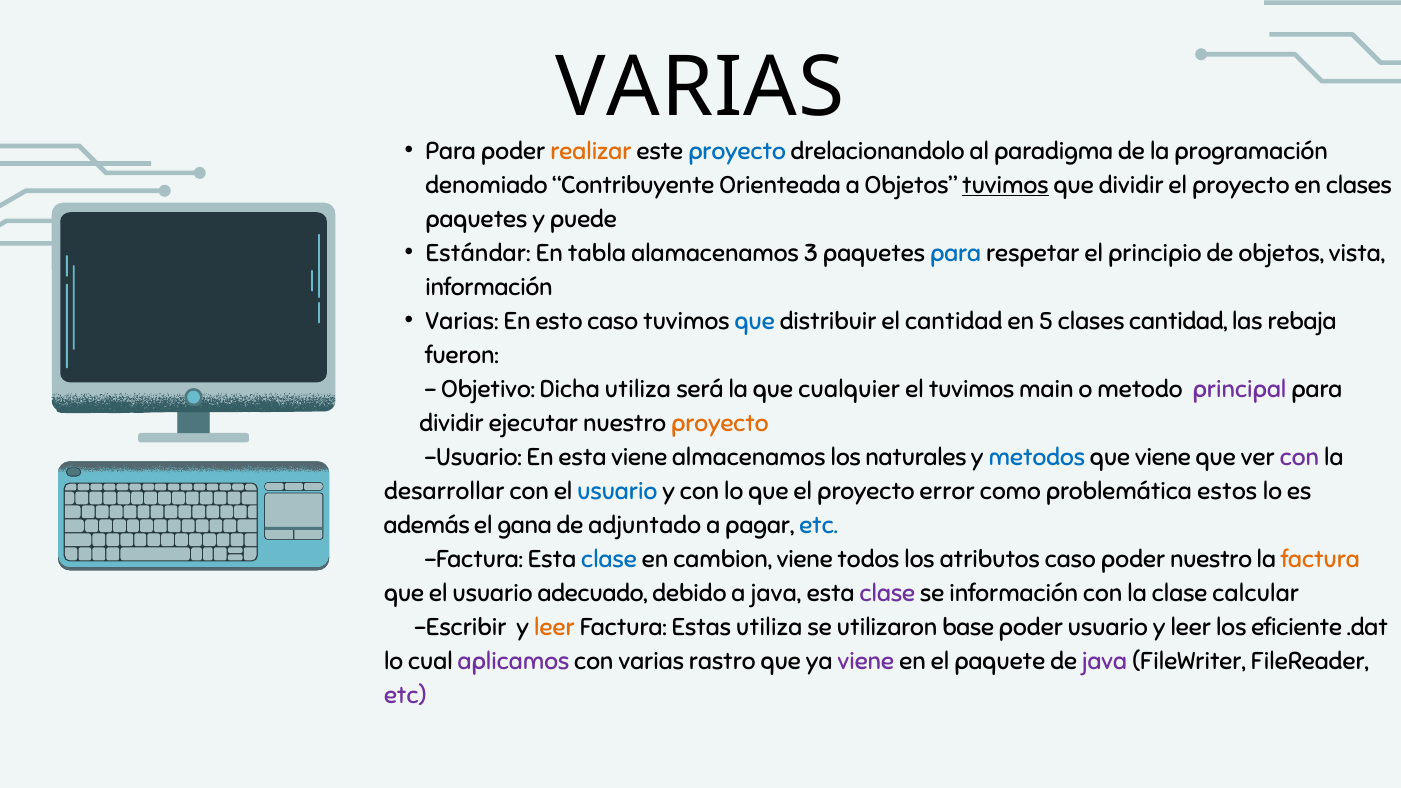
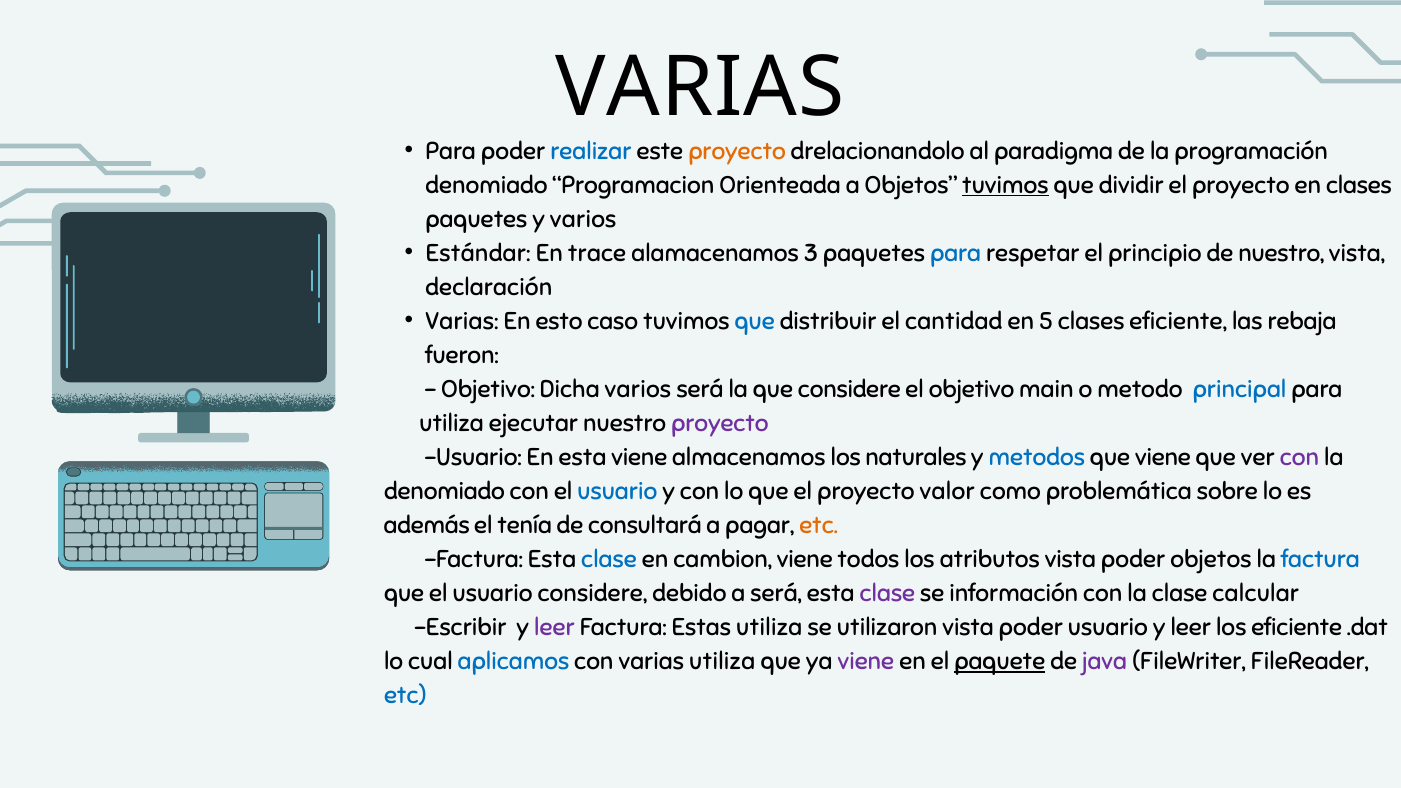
realizar colour: orange -> blue (591, 151)
proyecto colour: blue -> orange (737, 151)
Contribuyente: Contribuyente -> Programacion (634, 185)
y puede: puede -> varios (583, 219)
tabla: tabla -> trace (597, 253)
de objetos: objetos -> nuestro (1281, 253)
información: información -> declaración (489, 287)
clases cantidad: cantidad -> eficiente (1178, 321)
Dicha utiliza: utiliza -> varios (638, 389)
que cualquier: cualquier -> considere (849, 389)
el tuvimos: tuvimos -> objetivo (972, 389)
principal colour: purple -> blue (1240, 389)
dividir: dividir -> utiliza (452, 423)
proyecto colour: orange -> purple (720, 423)
desarrollar: desarrollar -> denomiado (444, 492)
error: error -> valor (947, 492)
estos: estos -> sobre (1227, 492)
gana: gana -> tenía (525, 526)
adjuntado: adjuntado -> consultará (645, 526)
etc colour: blue -> orange (819, 526)
atributos caso: caso -> vista (1070, 560)
poder nuestro: nuestro -> objetos (1211, 560)
factura colour: orange -> blue (1320, 560)
usuario adecuado: adecuado -> considere (592, 594)
a java: java -> será (776, 594)
leer colour: orange -> purple (555, 628)
utilizaron base: base -> vista (968, 628)
aplicamos colour: purple -> blue (513, 662)
varias rastro: rastro -> utiliza (722, 662)
paquete underline: none -> present (1000, 662)
etc colour: purple -> blue (405, 696)
